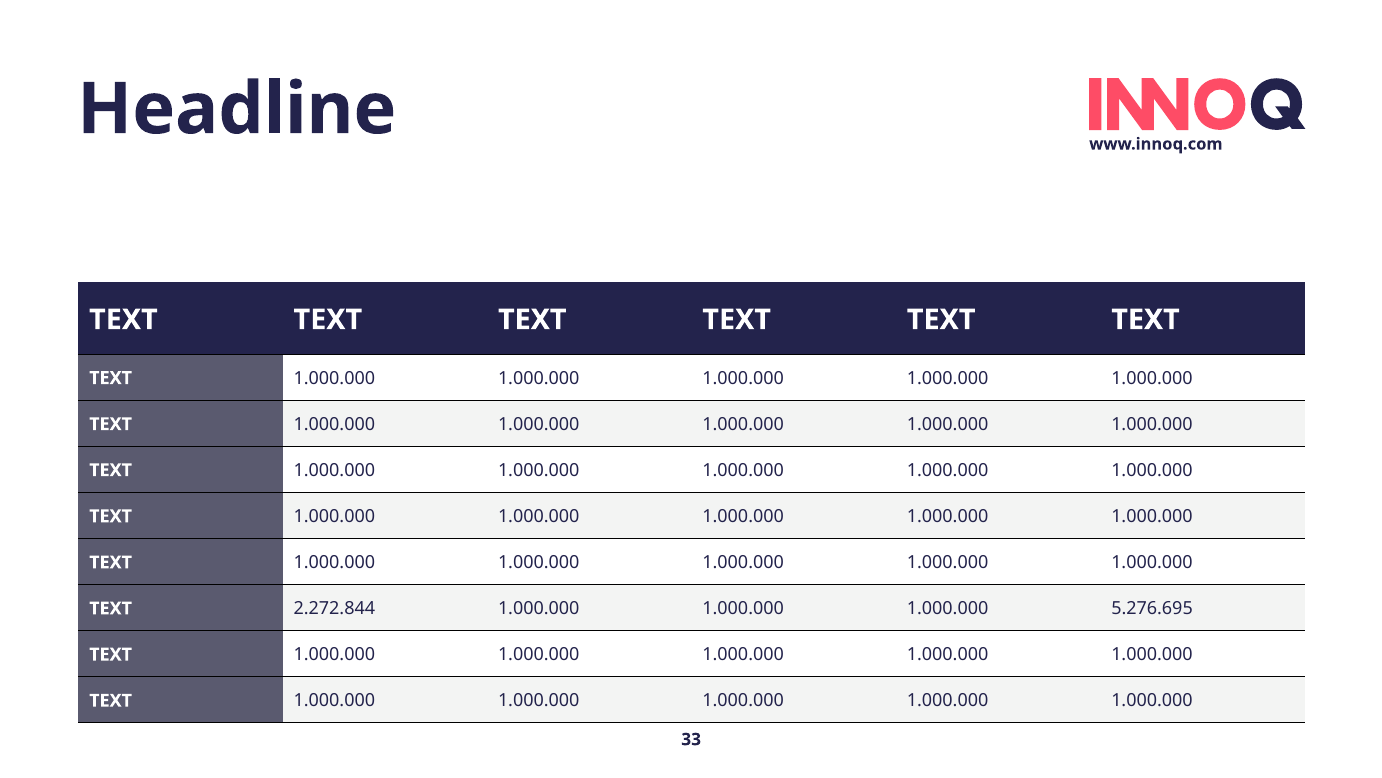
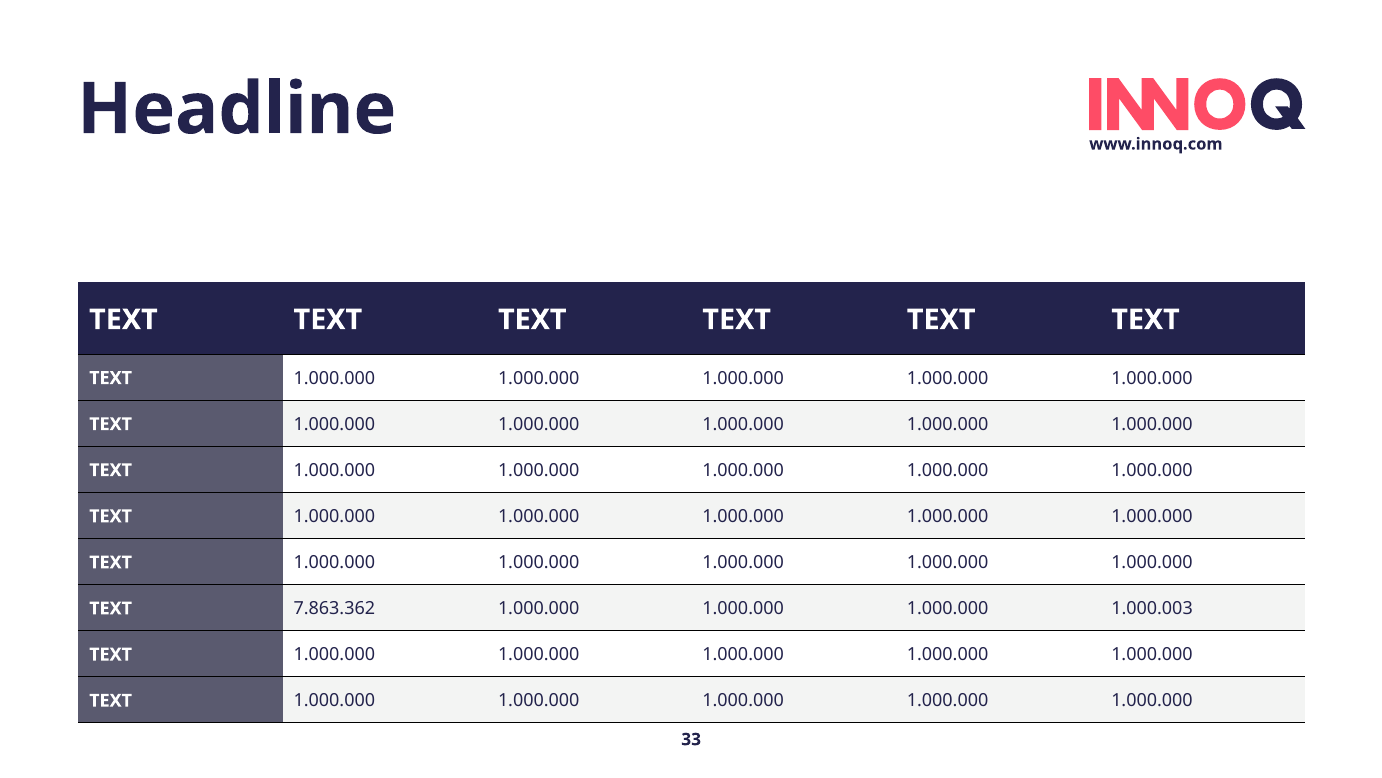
2.272.844: 2.272.844 -> 7.863.362 (334, 608)
5.276.695: 5.276.695 -> 1.000.003 (1152, 608)
